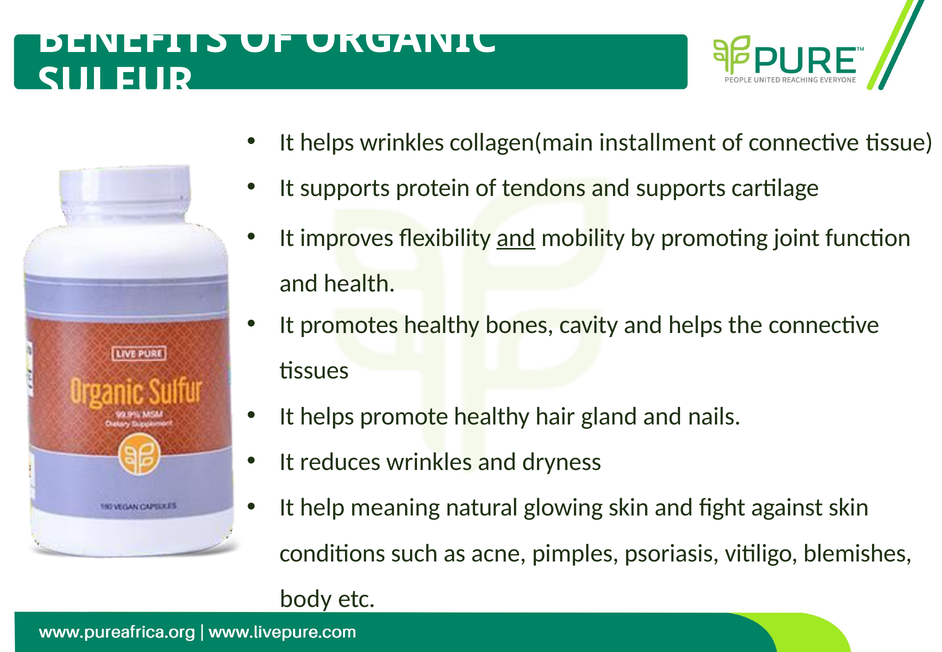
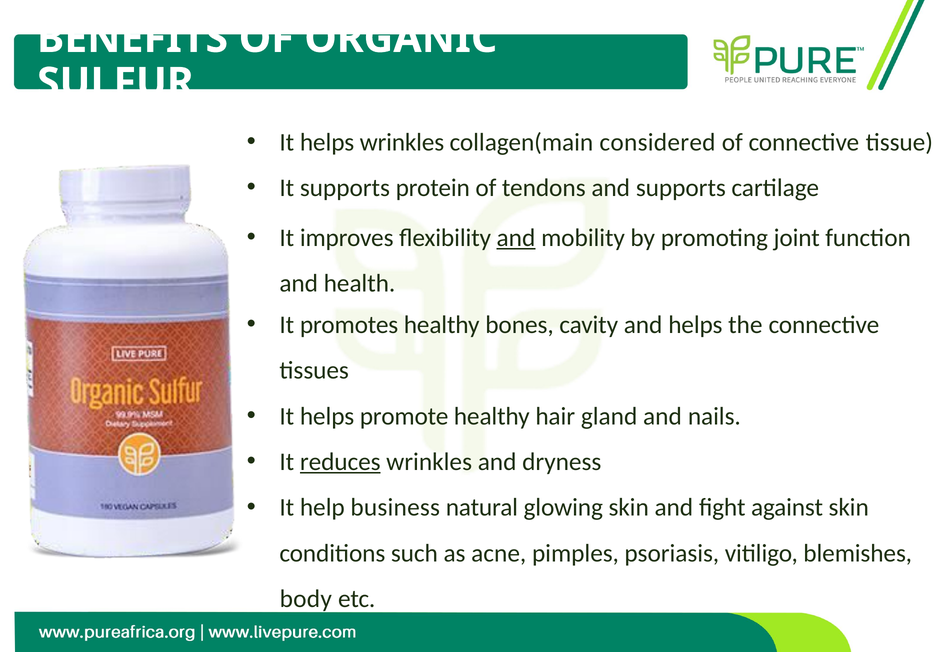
installment: installment -> considered (658, 142)
reduces underline: none -> present (340, 462)
meaning: meaning -> business (395, 508)
